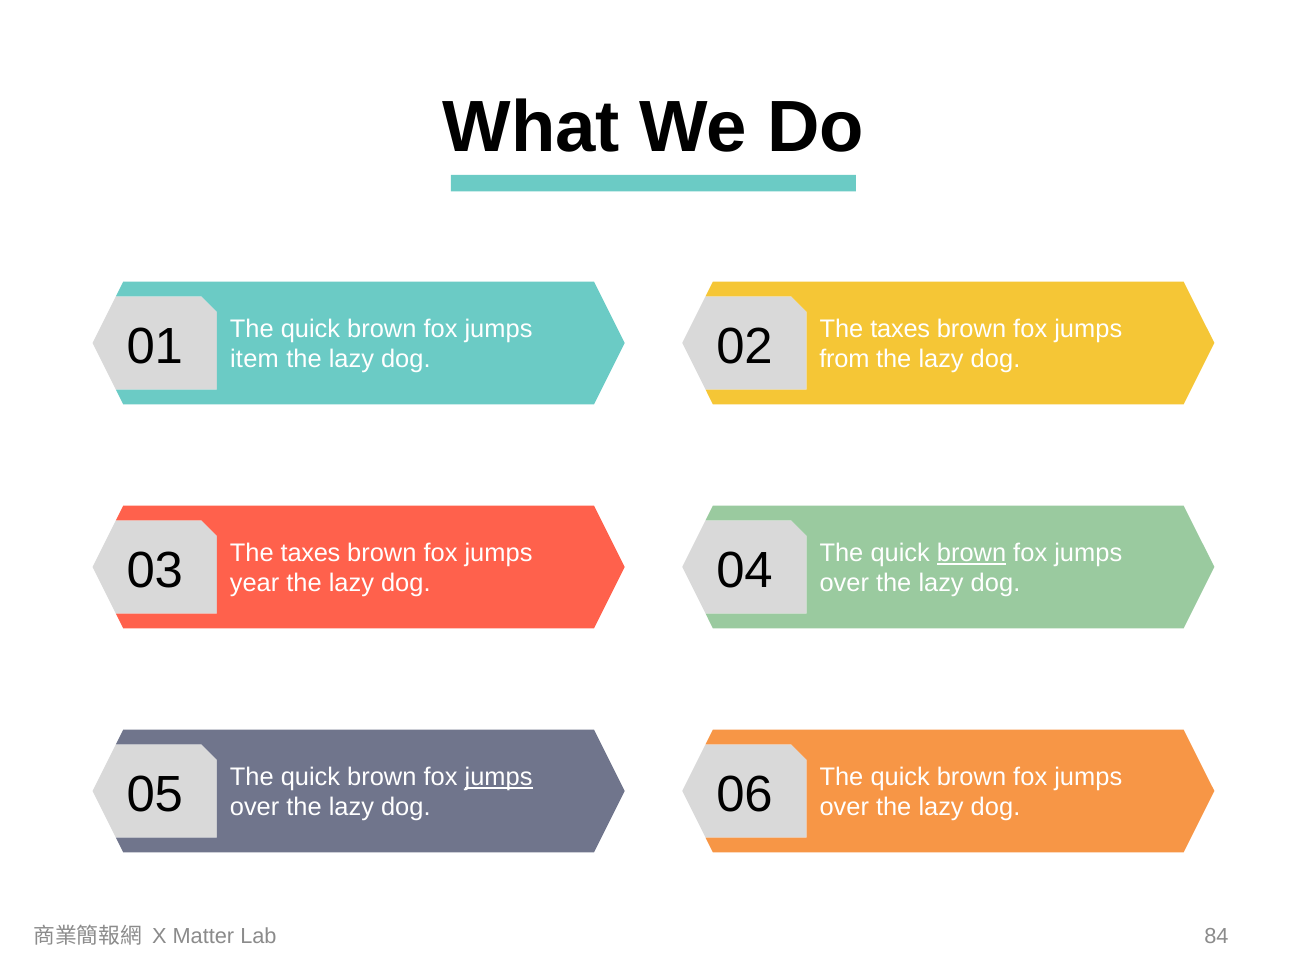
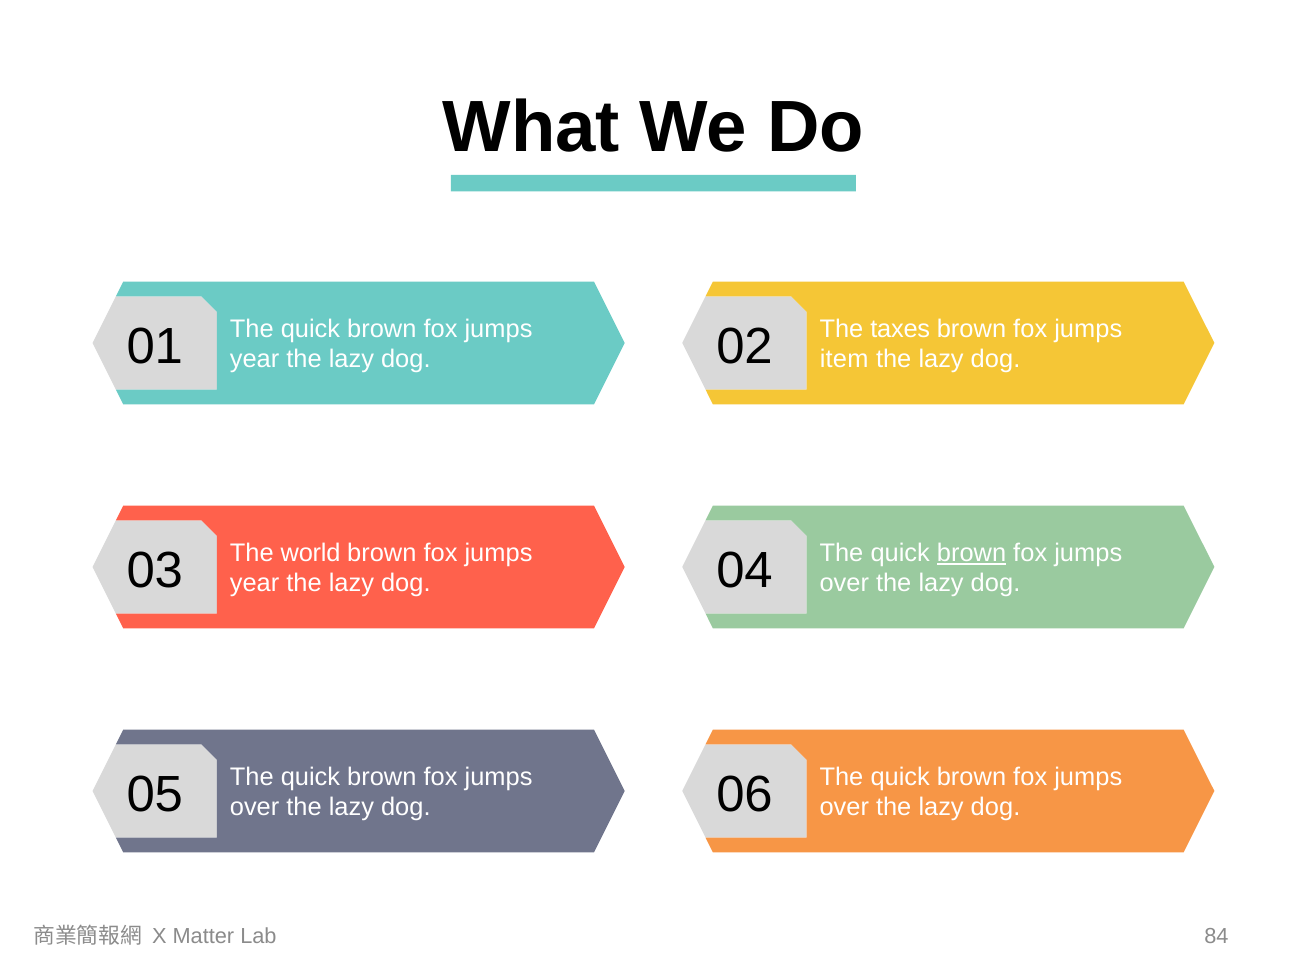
item: item -> year (255, 360)
from: from -> item (844, 360)
taxes: taxes -> world (311, 553)
jumps underline: present -> none (499, 777)
